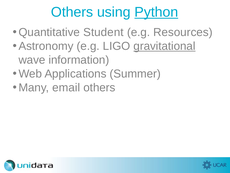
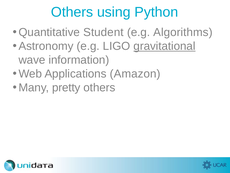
Python underline: present -> none (156, 12)
Resources: Resources -> Algorithms (183, 32)
Summer: Summer -> Amazon (135, 74)
email: email -> pretty (66, 87)
